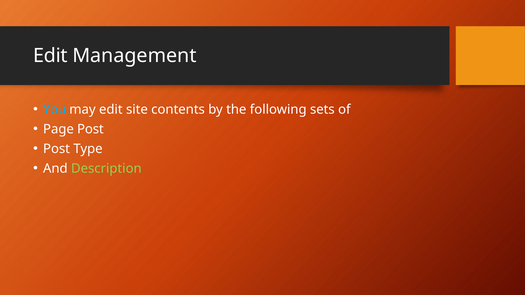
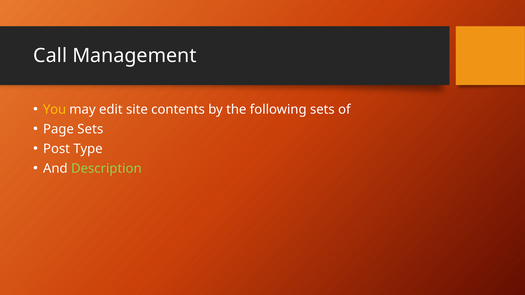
Edit: Edit -> Call (50, 56)
You colour: light blue -> yellow (55, 110)
Page Post: Post -> Sets (90, 129)
